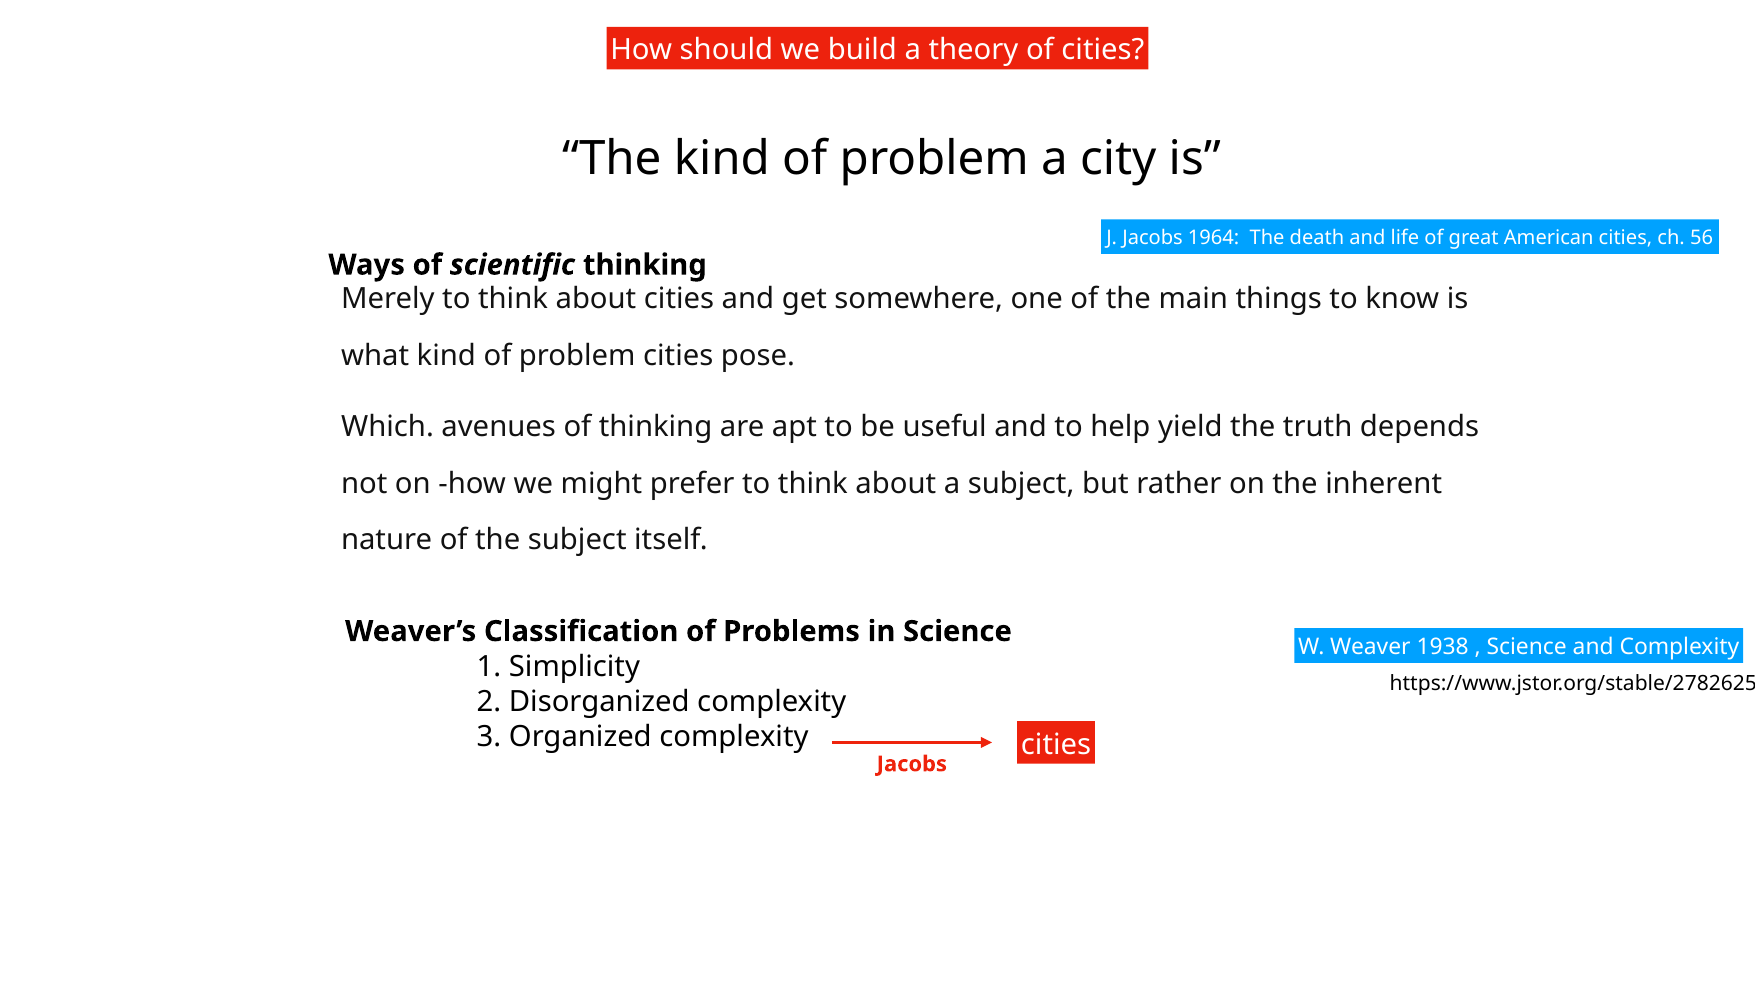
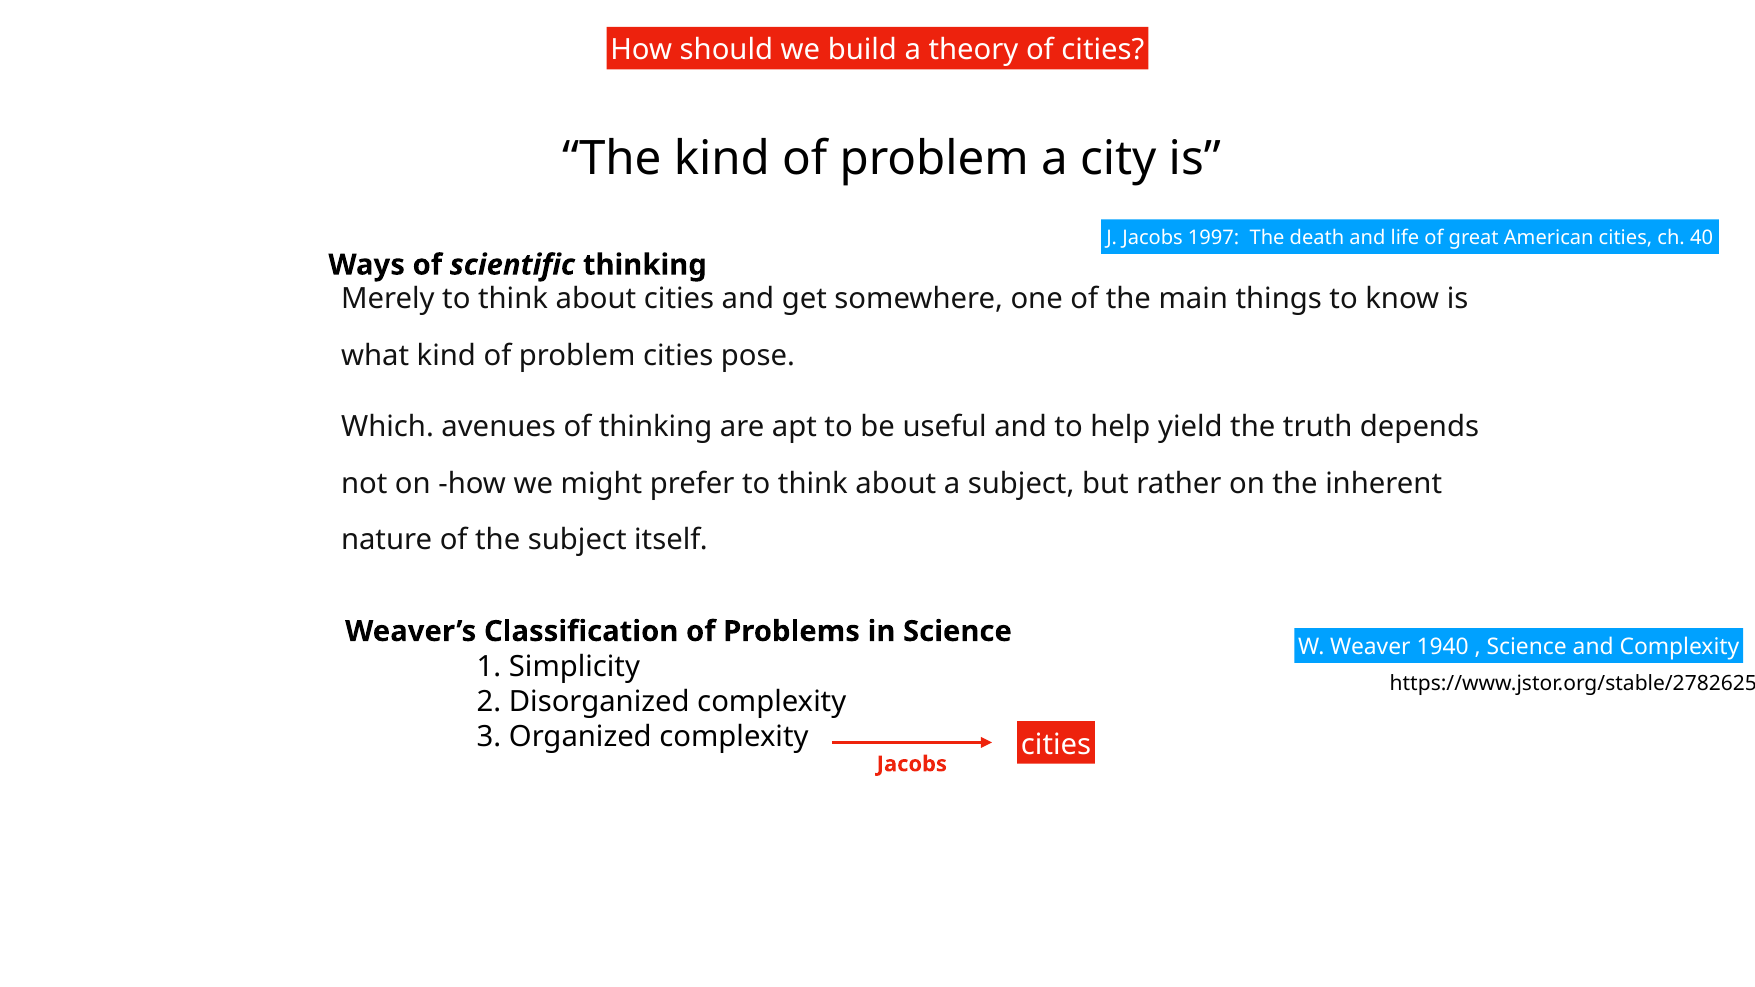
1964: 1964 -> 1997 (1214, 238)
56: 56 -> 40 (1702, 238)
1938: 1938 -> 1940 (1443, 647)
